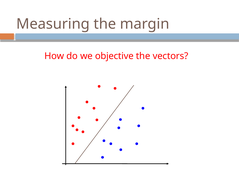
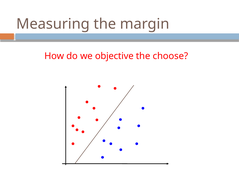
vectors: vectors -> choose (170, 56)
